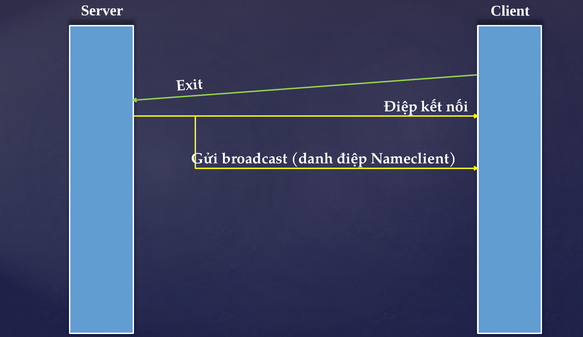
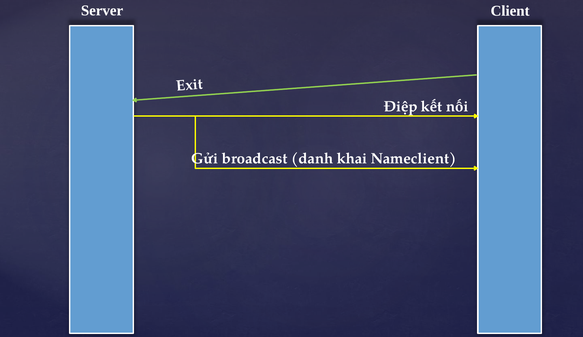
danh điệp: điệp -> khai (352, 158)
